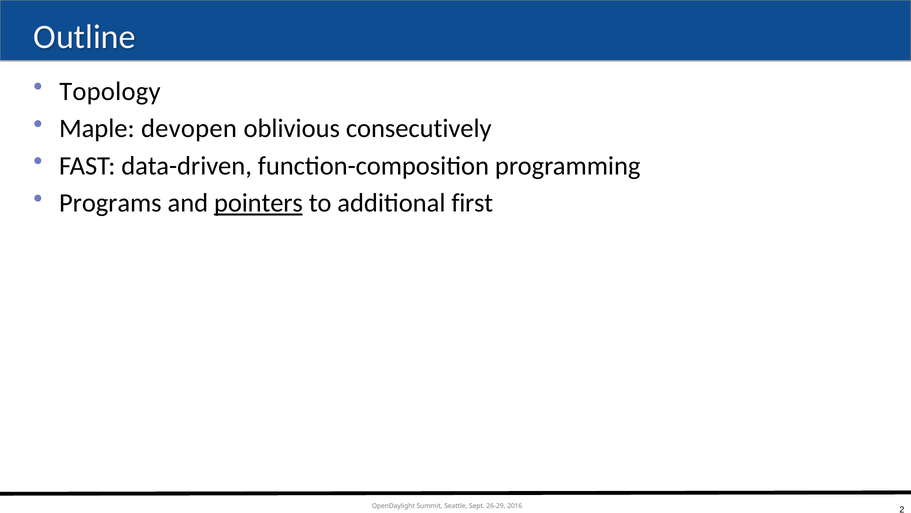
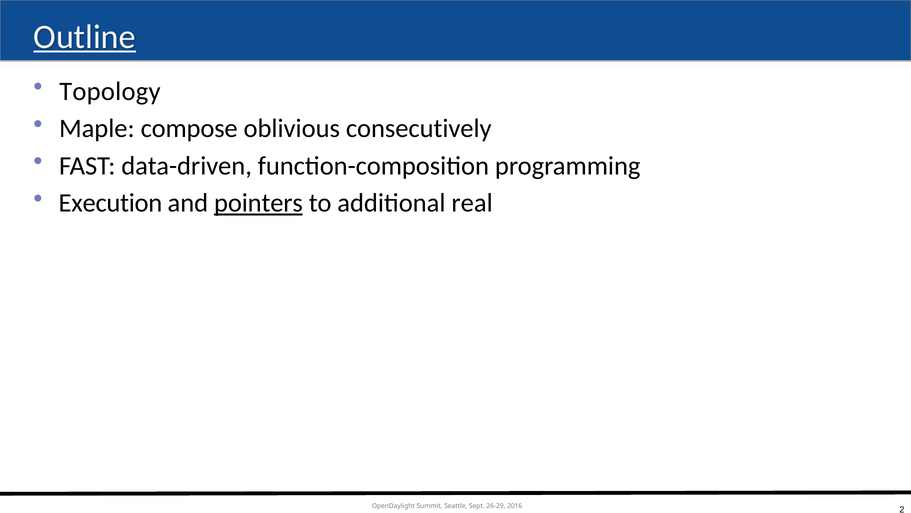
Outline underline: none -> present (85, 37)
devopen: devopen -> compose (189, 128)
Programs: Programs -> Execution (110, 203)
first: first -> real (472, 203)
